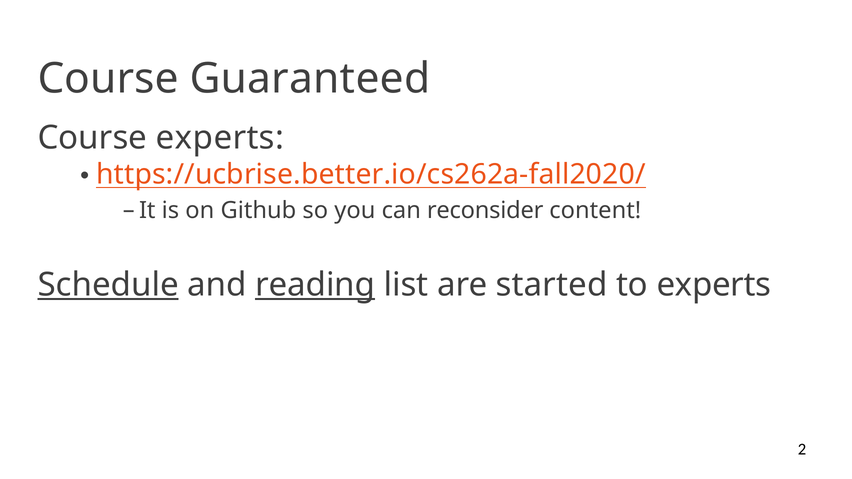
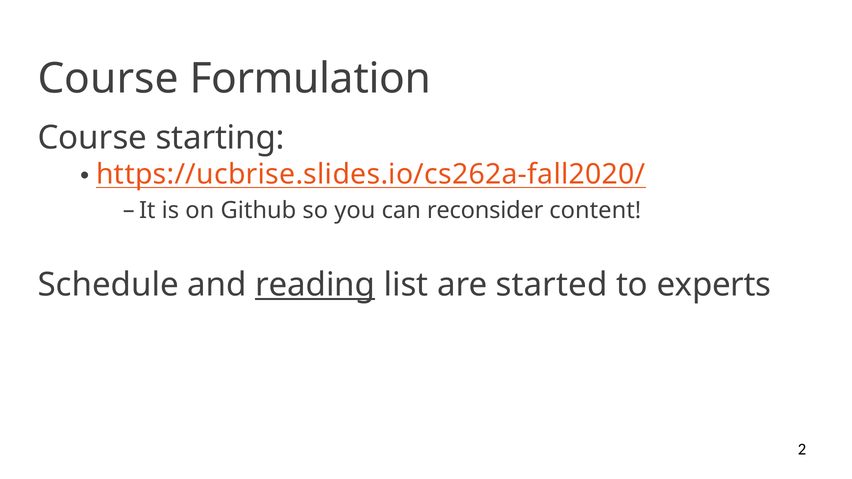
Guaranteed: Guaranteed -> Formulation (310, 79)
Course experts: experts -> starting (220, 138)
https://ucbrise.better.io/cs262a-fall2020/: https://ucbrise.better.io/cs262a-fall2020/ -> https://ucbrise.slides.io/cs262a-fall2020/ (371, 175)
Schedule underline: present -> none (108, 285)
